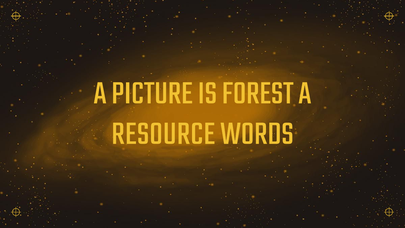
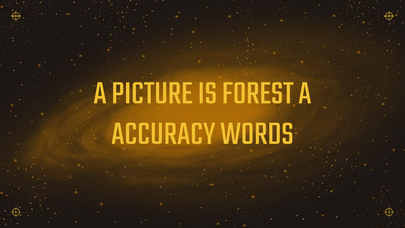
RESOURCE: RESOURCE -> ACCURACY (163, 133)
